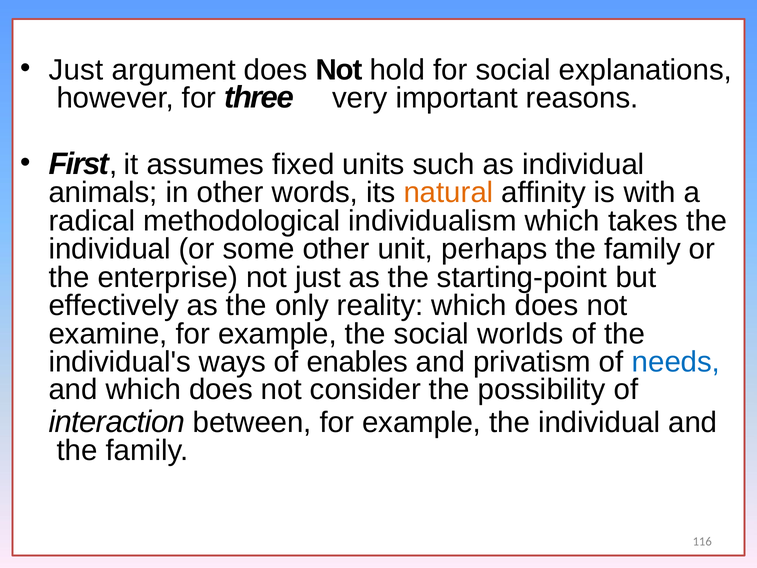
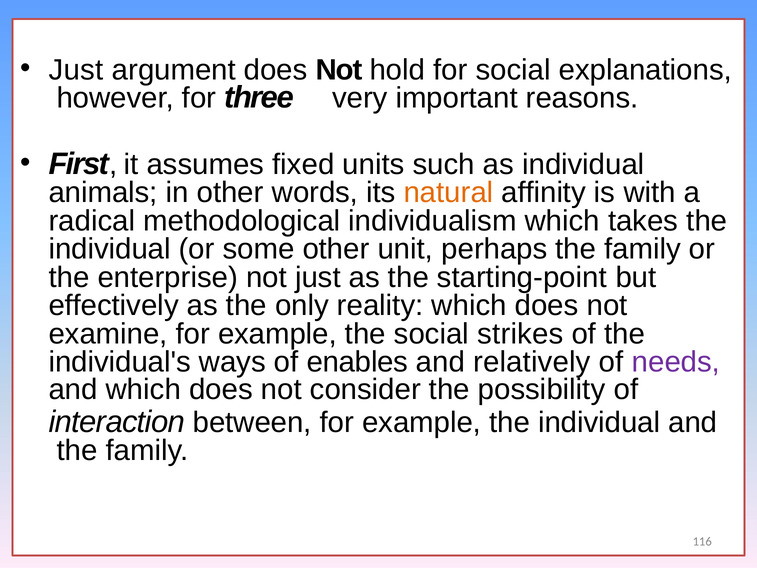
worlds: worlds -> strikes (520, 334)
privatism: privatism -> relatively (532, 362)
needs colour: blue -> purple (676, 362)
